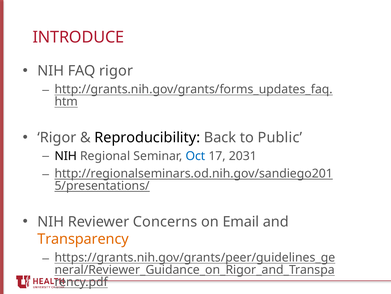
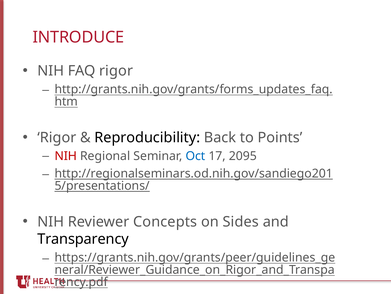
Public: Public -> Points (280, 137)
NIH colour: black -> red (66, 156)
2031: 2031 -> 2095 (243, 156)
Concerns: Concerns -> Concepts (165, 221)
Email: Email -> Sides (241, 221)
Transparency colour: orange -> black (83, 239)
